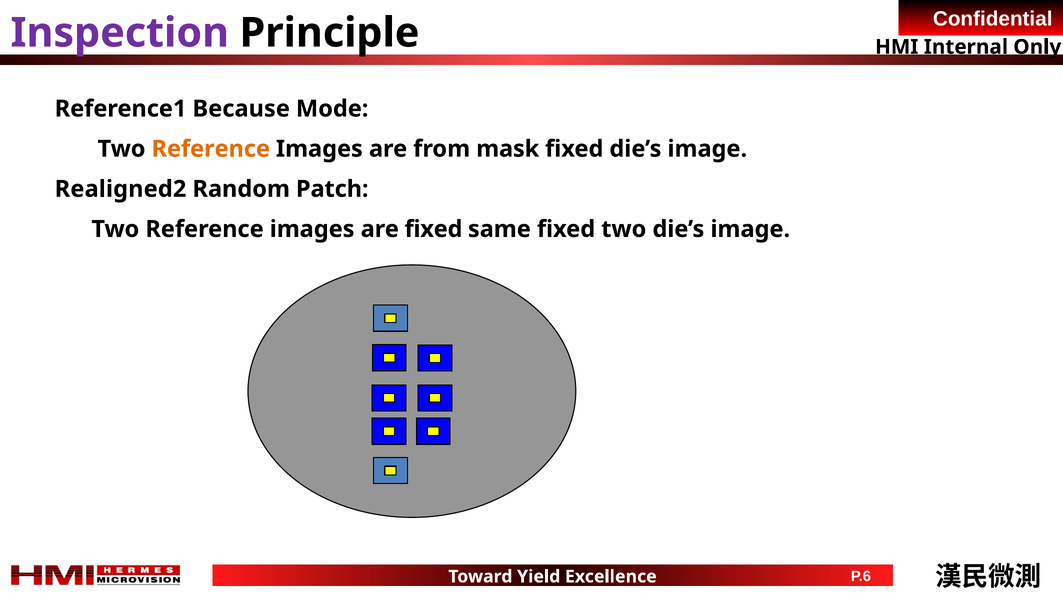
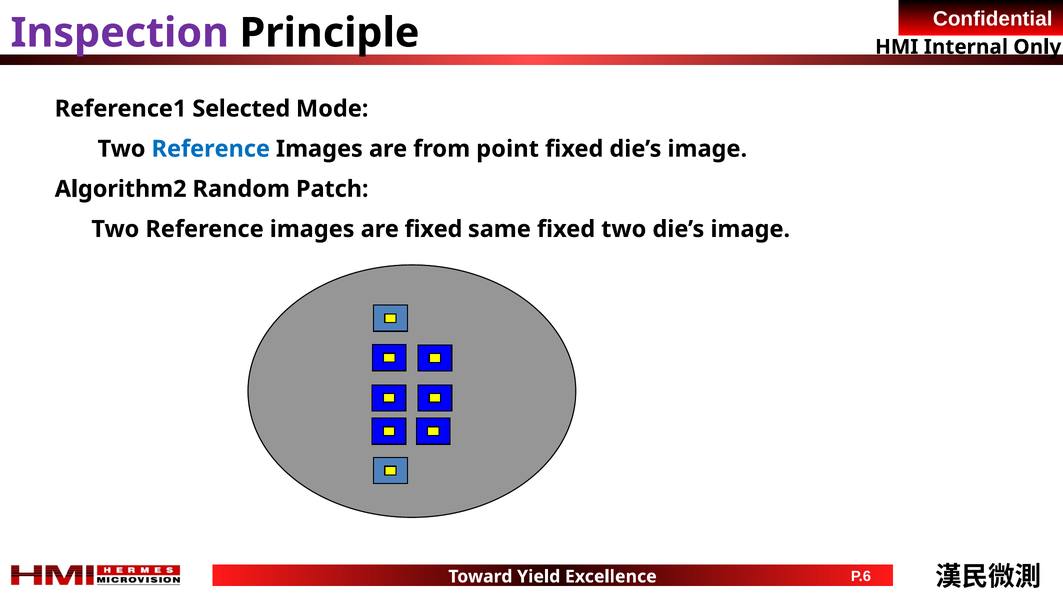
Because: Because -> Selected (241, 109)
Reference colour: orange -> blue (211, 149)
mask: mask -> point (508, 149)
Realigned2: Realigned2 -> Algorithm2 (121, 189)
